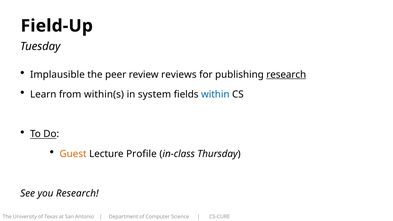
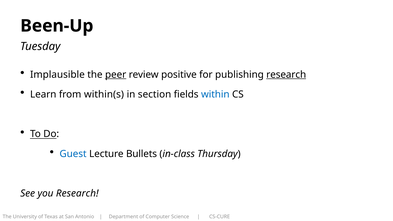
Field-Up: Field-Up -> Been-Up (57, 26)
peer underline: none -> present (116, 75)
reviews: reviews -> positive (179, 75)
system: system -> section (155, 94)
Guest colour: orange -> blue (73, 154)
Profile: Profile -> Bullets (142, 154)
